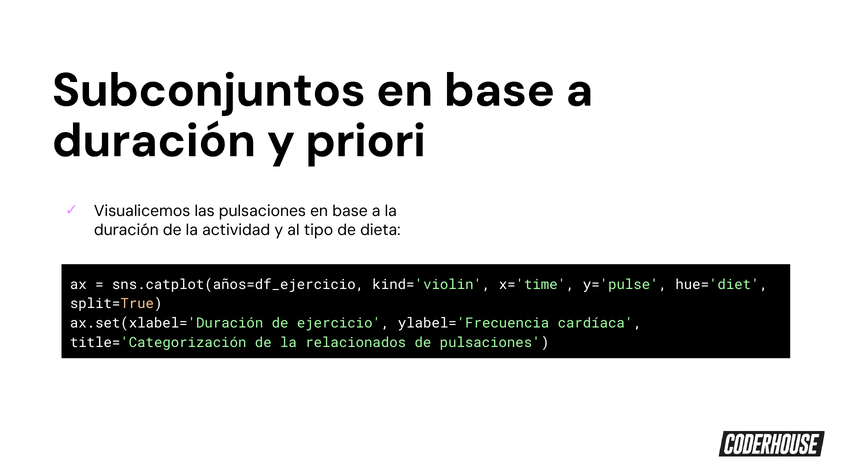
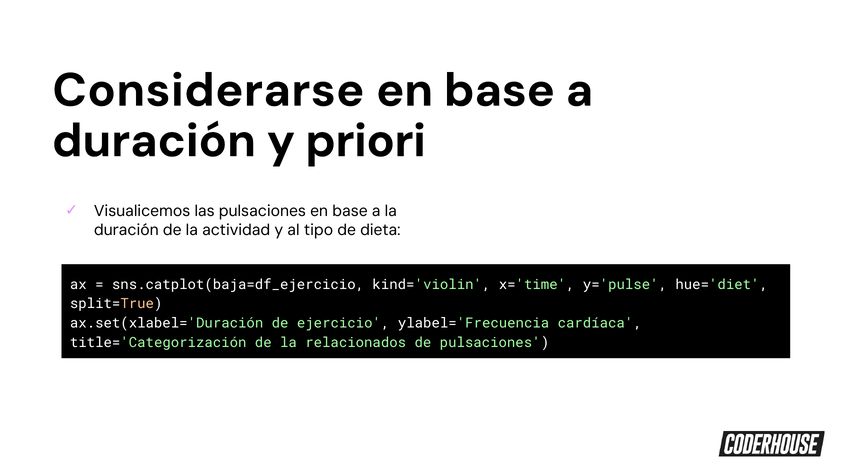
Subconjuntos: Subconjuntos -> Considerarse (208, 90)
sns.catplot(años=df_ejercicio: sns.catplot(años=df_ejercicio -> sns.catplot(baja=df_ejercicio (238, 284)
